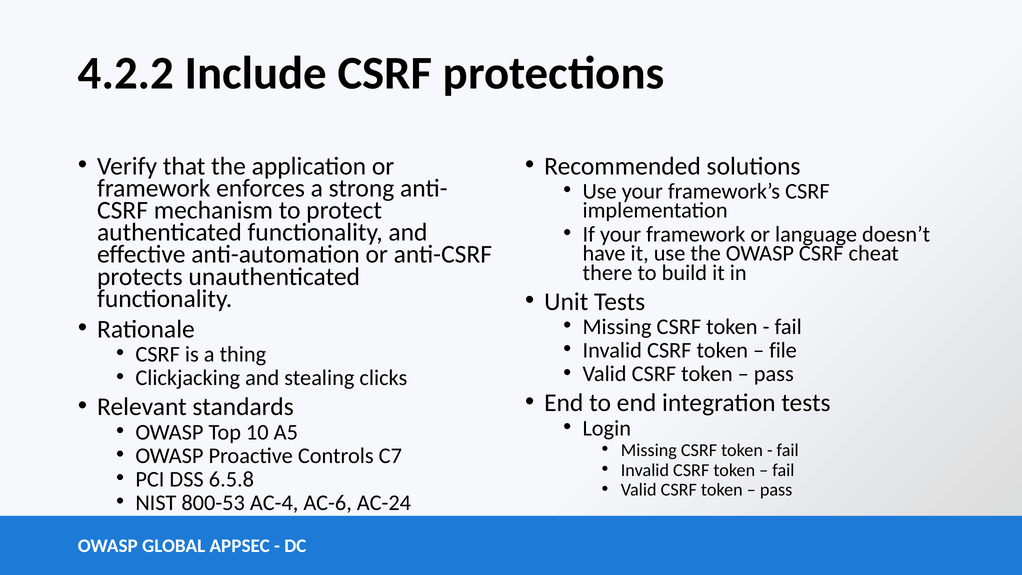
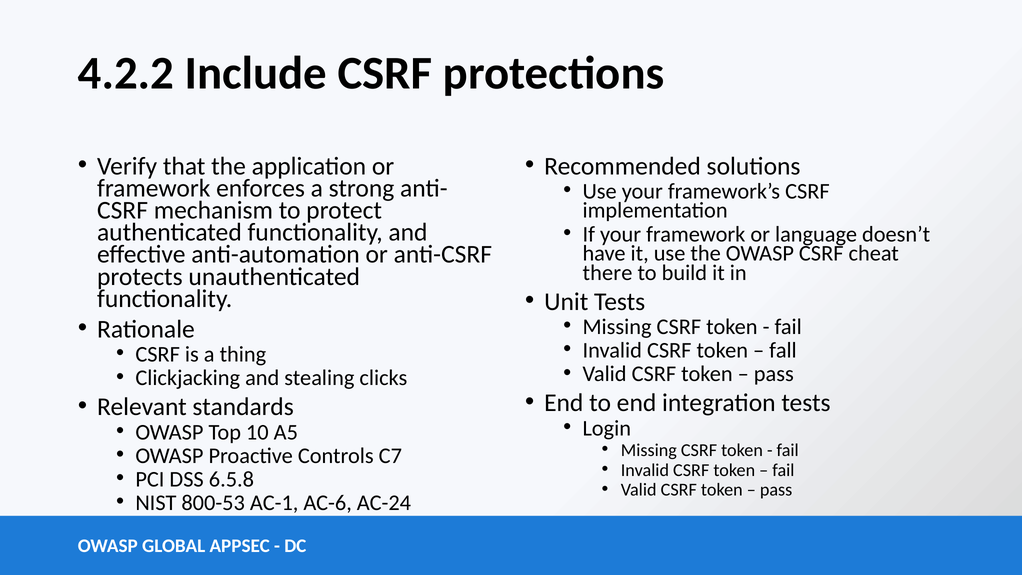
file: file -> fall (783, 350)
AC-4: AC-4 -> AC-1 (274, 503)
